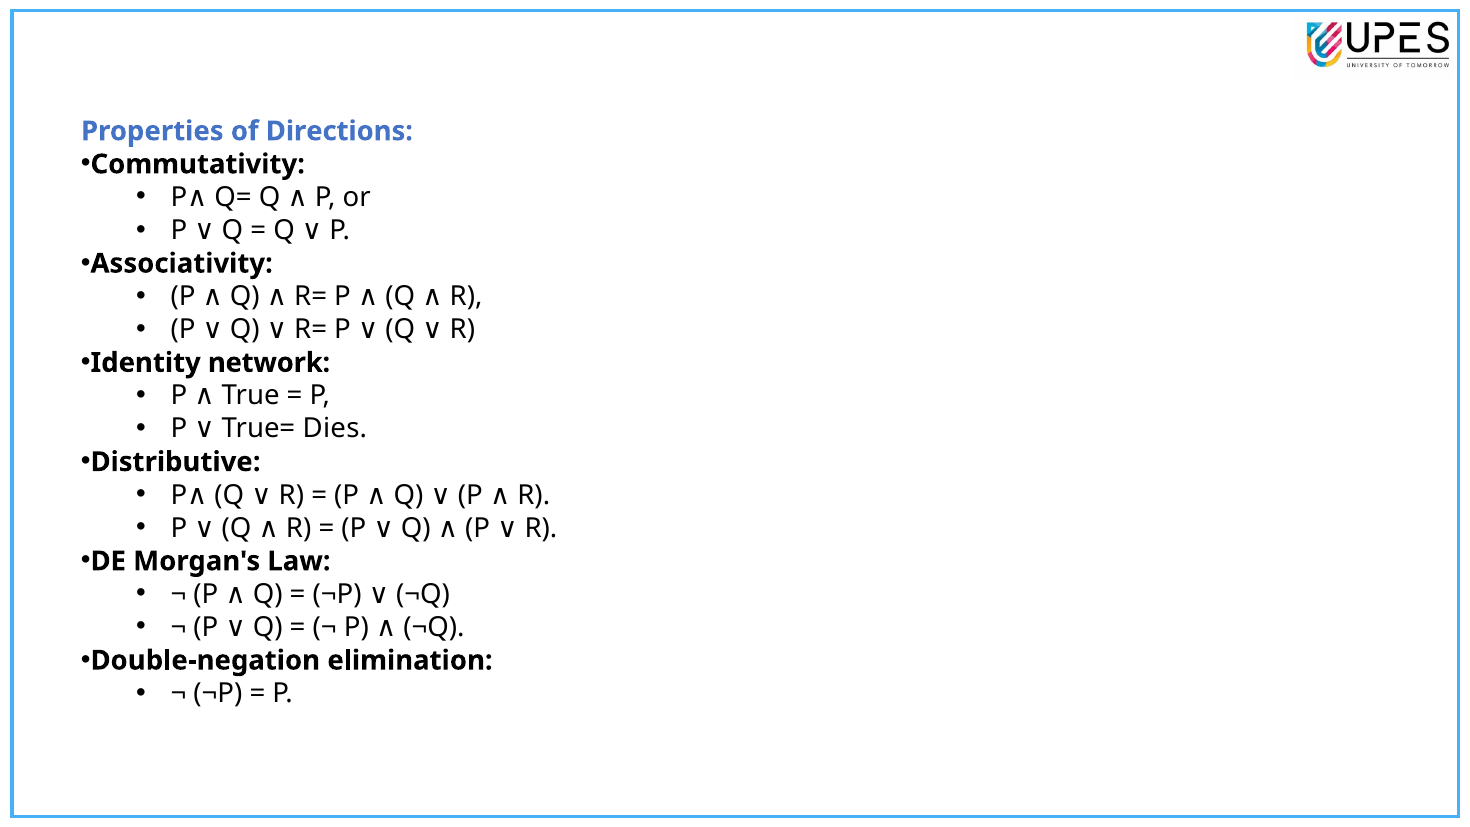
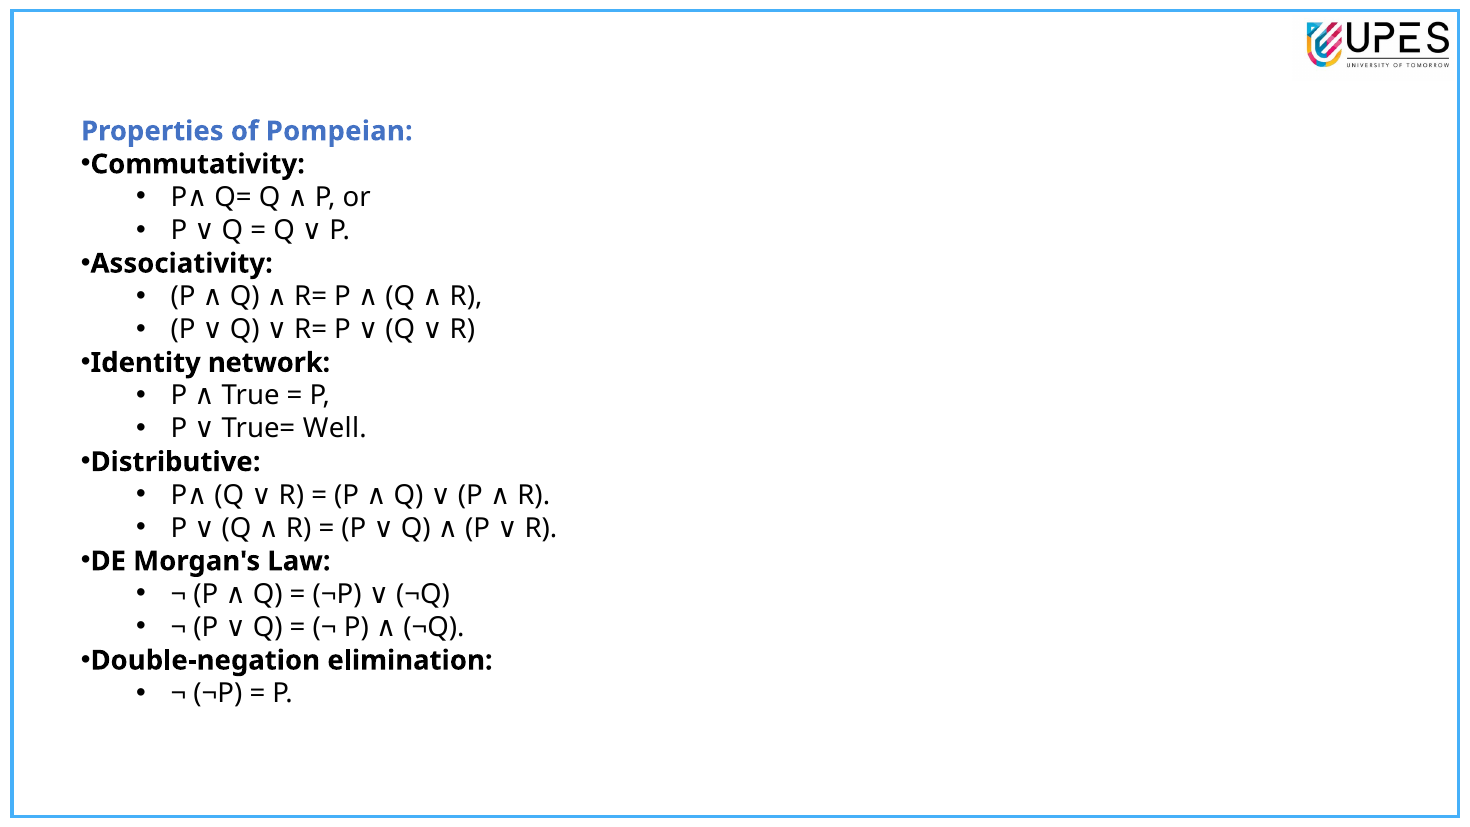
Directions: Directions -> Pompeian (339, 131)
Dies: Dies -> Well (335, 429)
